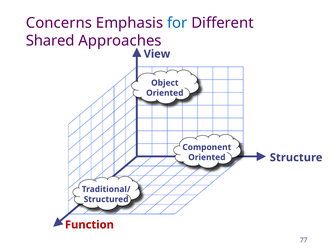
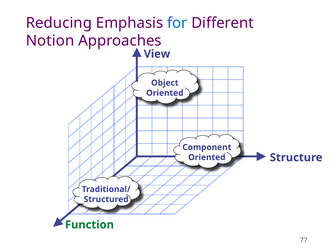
Concerns: Concerns -> Reducing (59, 23)
Shared: Shared -> Notion (50, 41)
Function colour: red -> green (89, 225)
